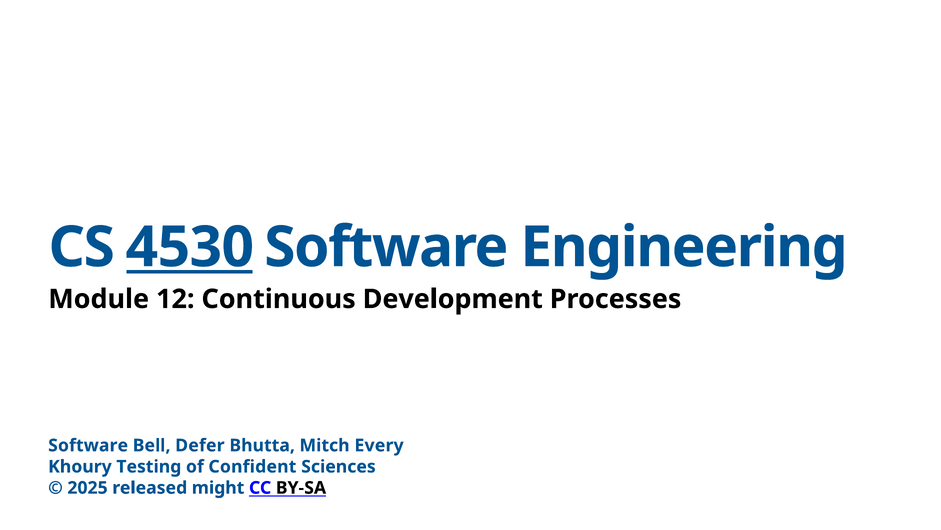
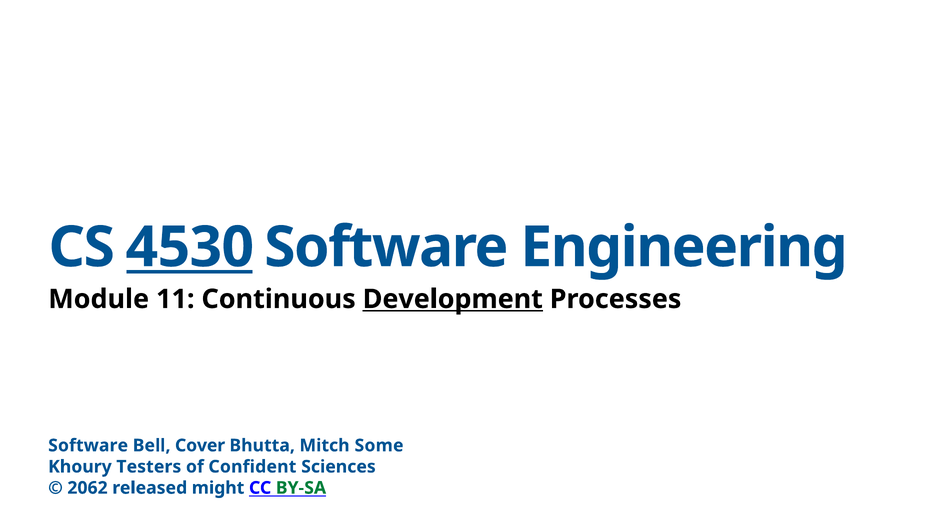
12: 12 -> 11 (175, 299)
Development underline: none -> present (453, 299)
Defer: Defer -> Cover (200, 445)
Every: Every -> Some (379, 445)
Testing: Testing -> Testers (149, 466)
2025: 2025 -> 2062 (88, 487)
BY-SA colour: black -> green (301, 487)
